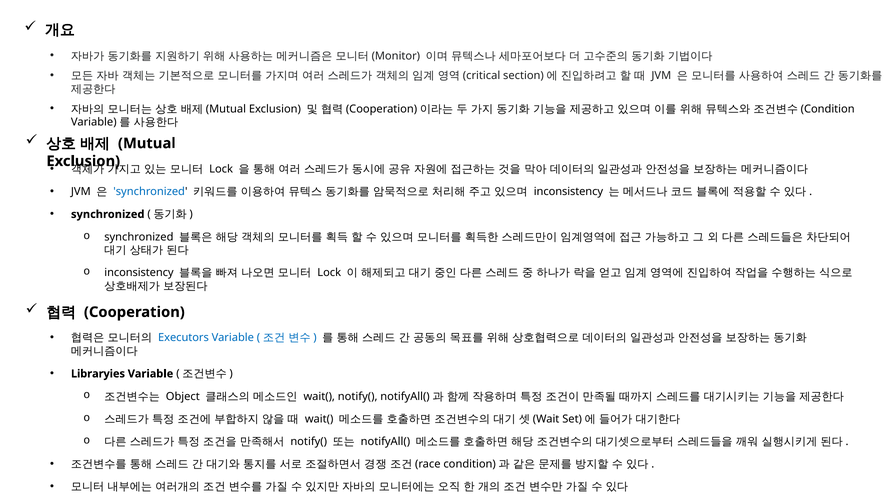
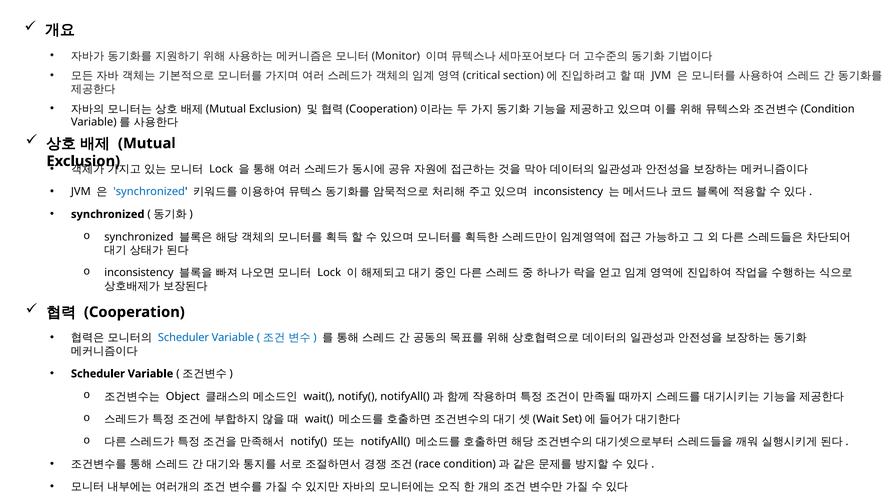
Executors: Executors -> Scheduler (183, 338)
Libraryies: Libraryies -> Scheduler (98, 374)
